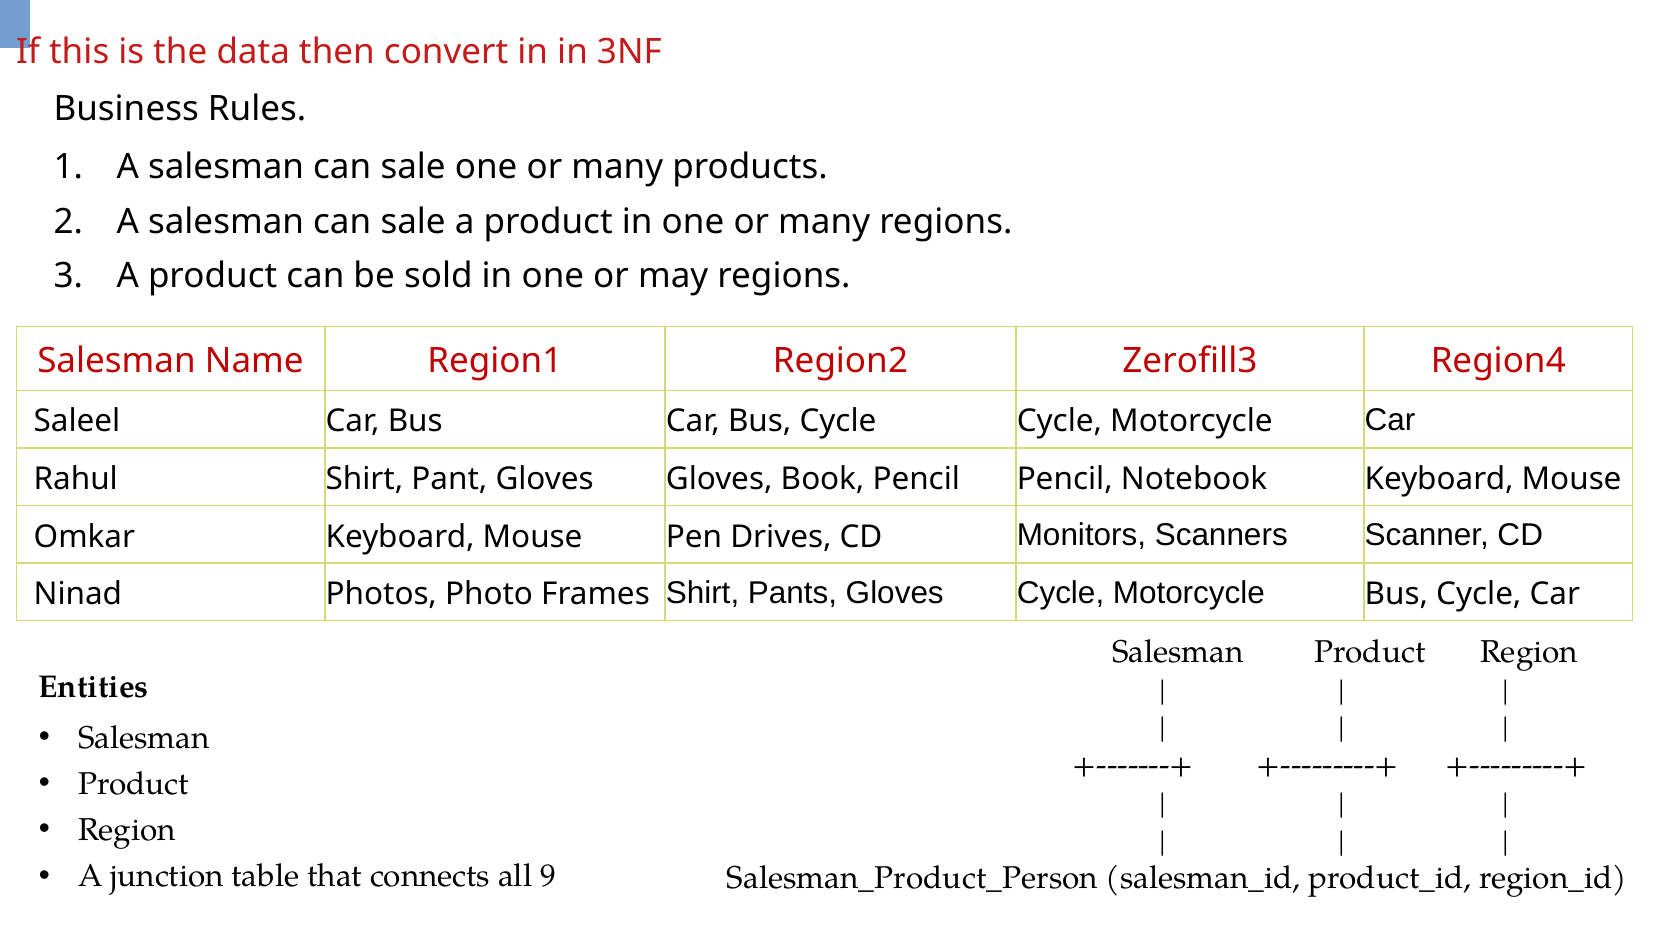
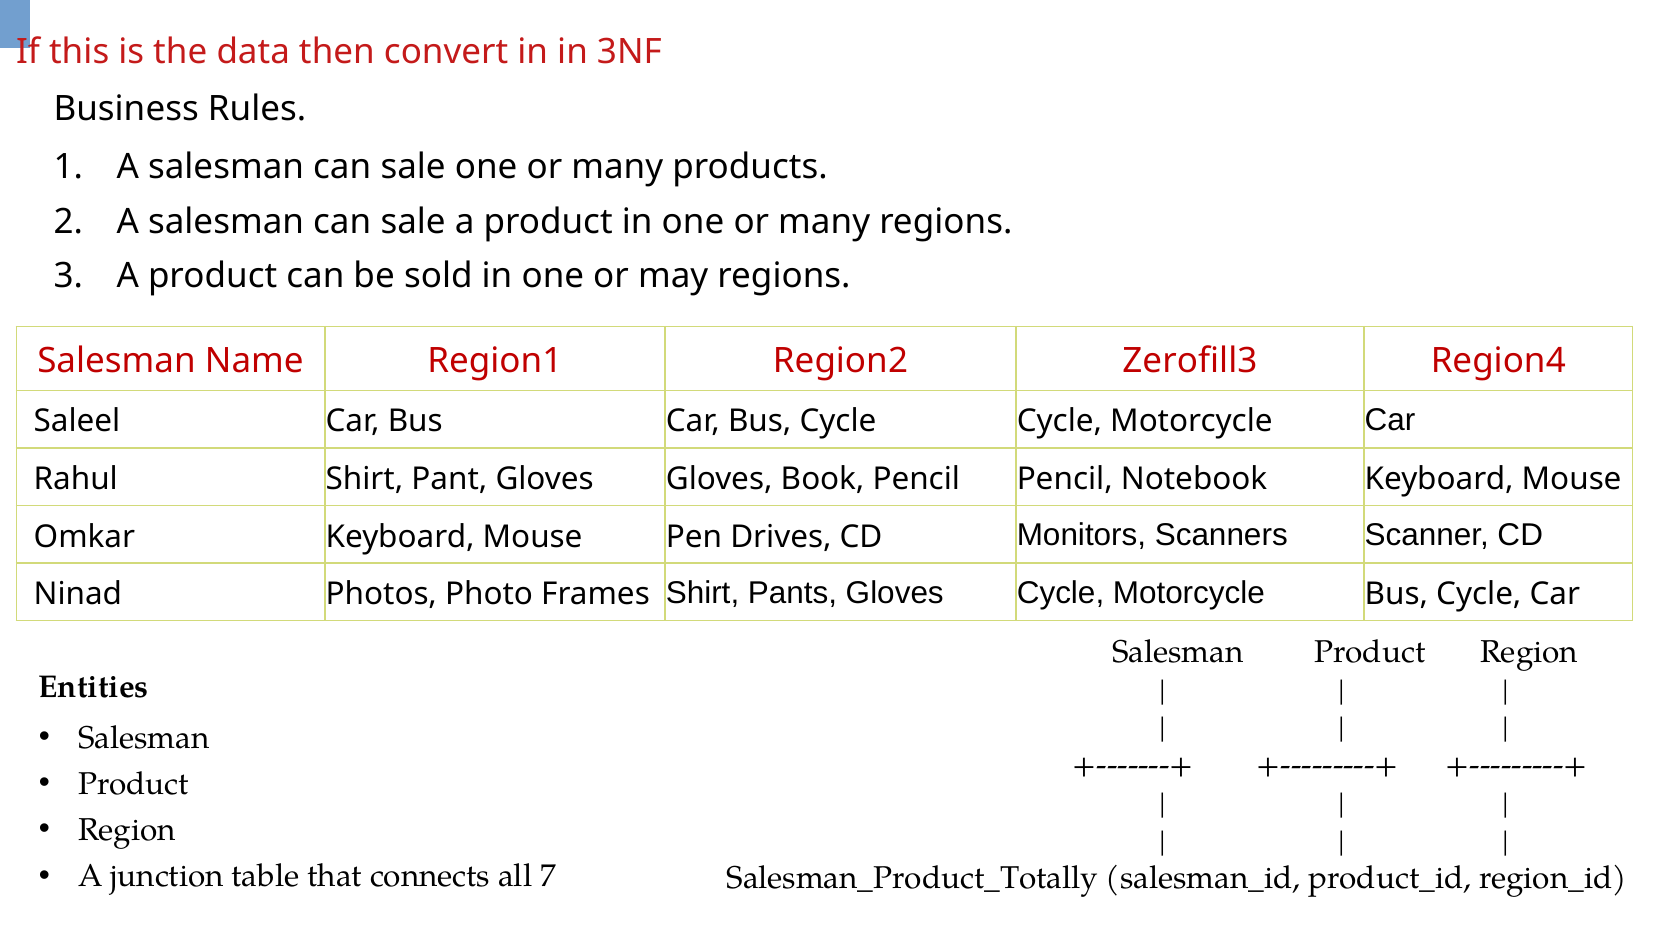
9: 9 -> 7 (548, 877)
Salesman_Product_Person: Salesman_Product_Person -> Salesman_Product_Totally (912, 879)
